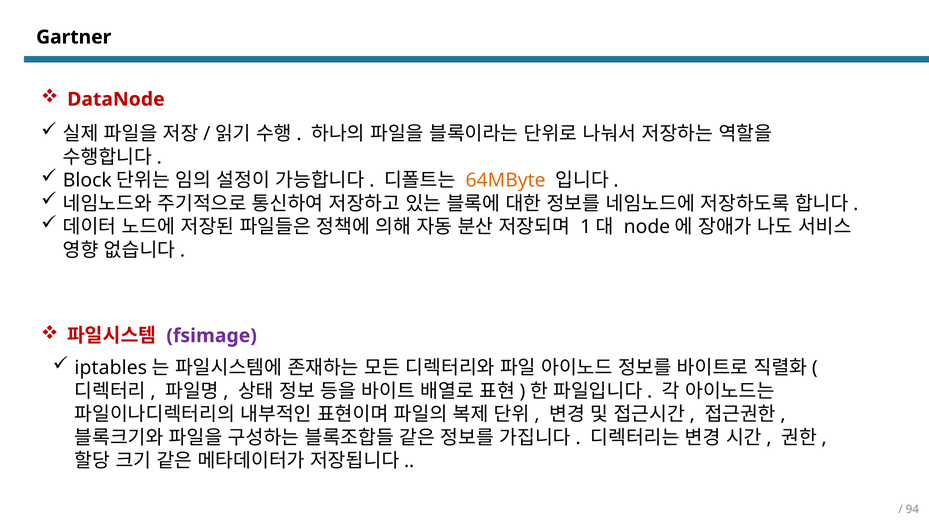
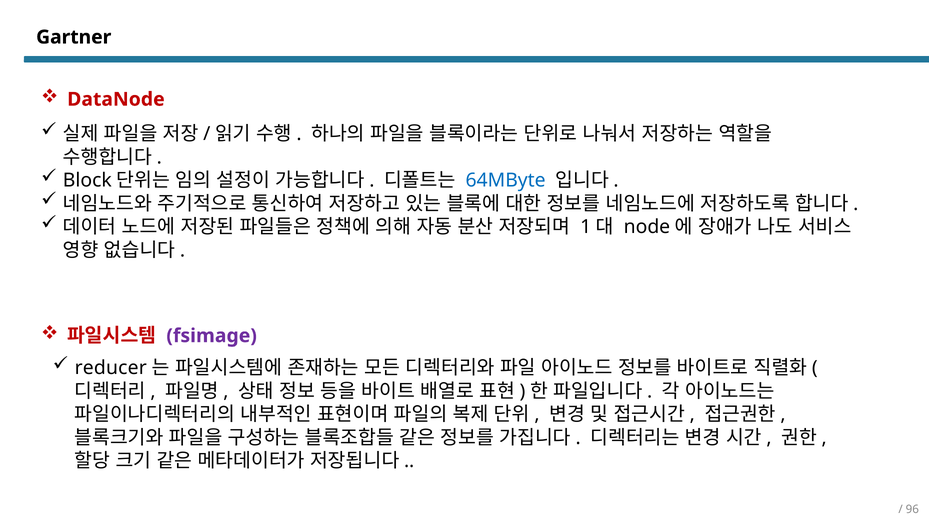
64MByte colour: orange -> blue (506, 180)
iptables: iptables -> reducer (111, 368)
94: 94 -> 96 (912, 509)
